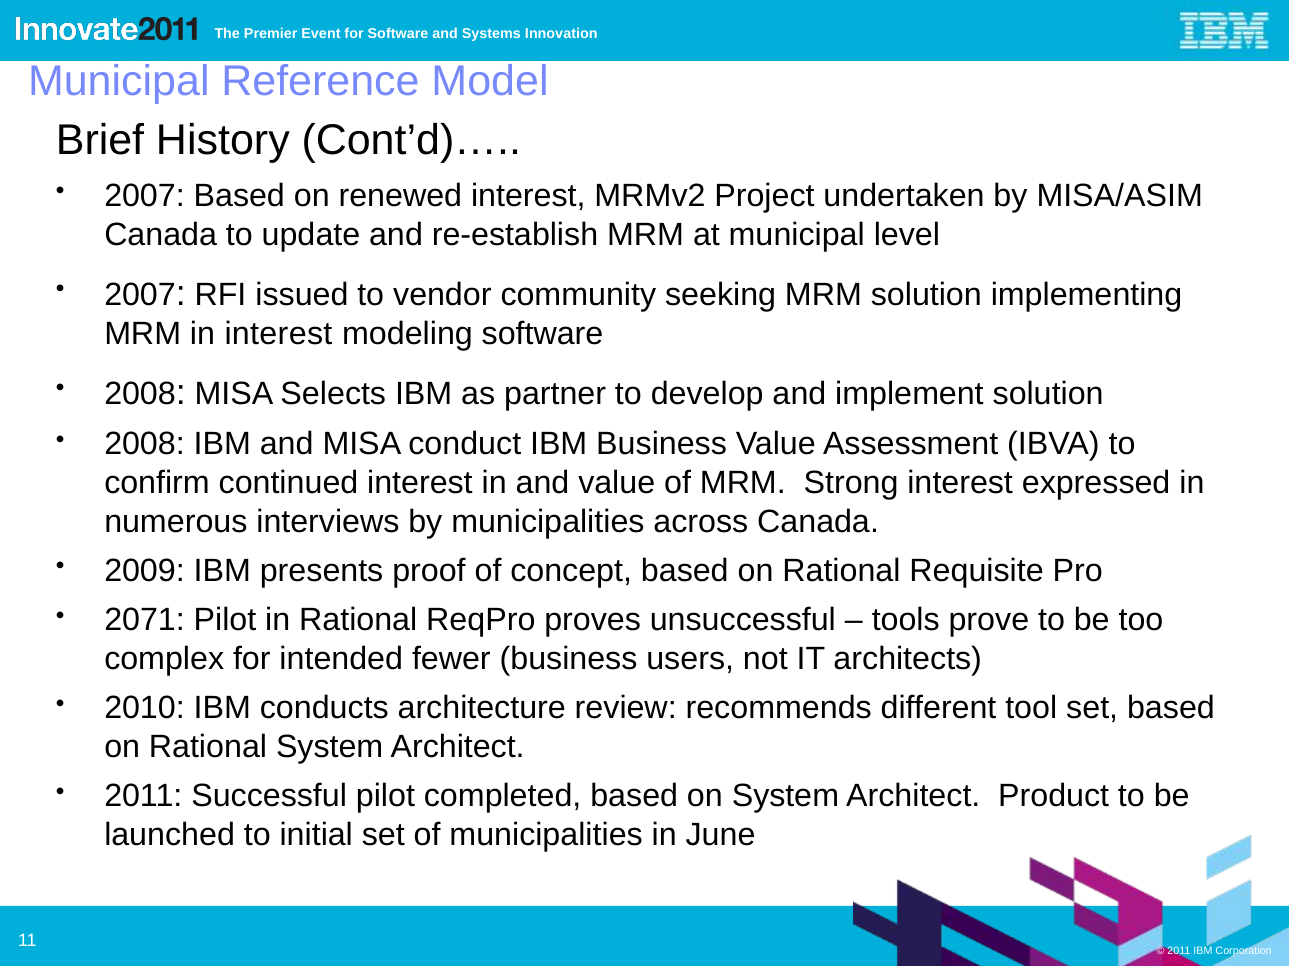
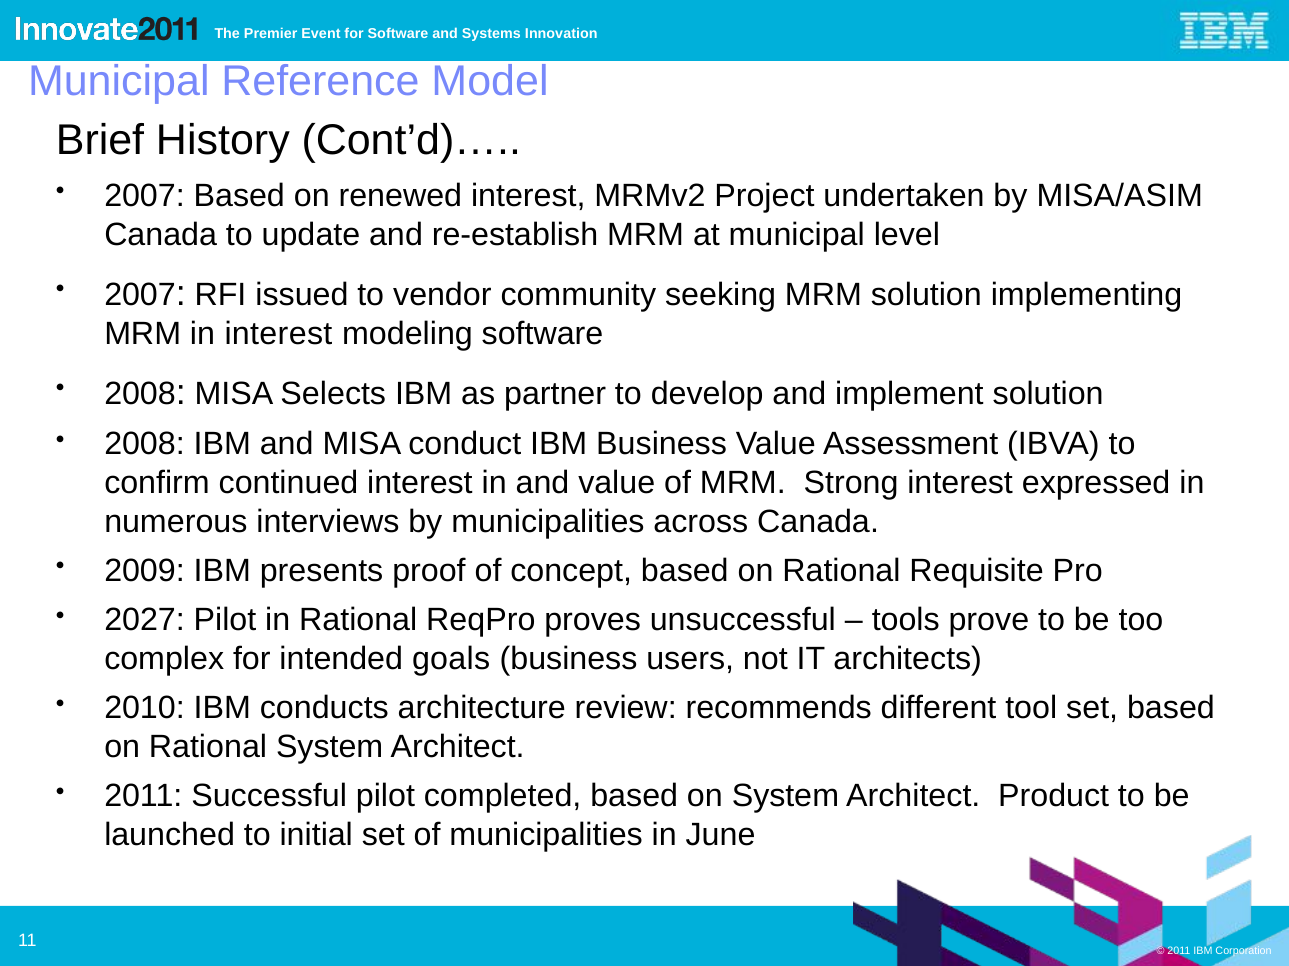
2071: 2071 -> 2027 (145, 621)
fewer: fewer -> goals (451, 659)
